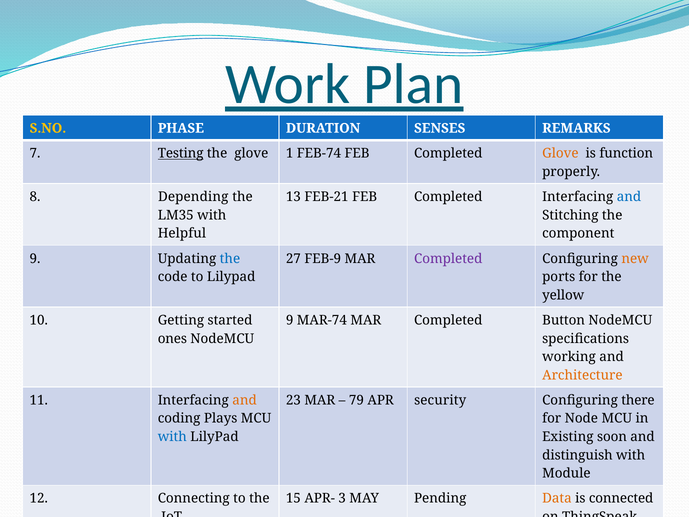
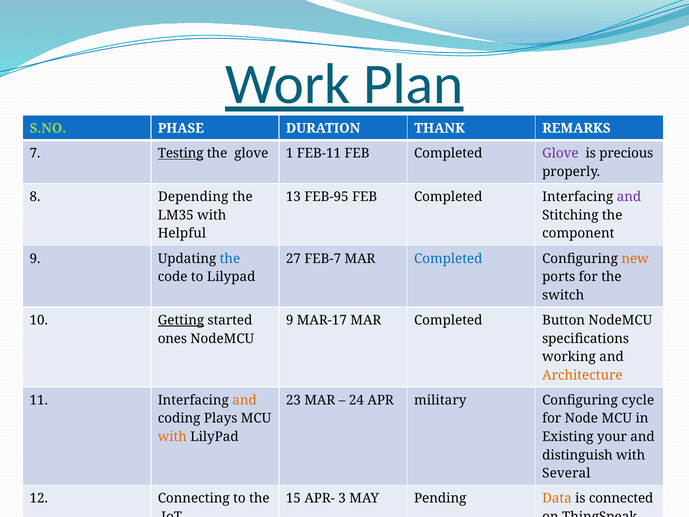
S.NO colour: yellow -> light green (48, 128)
SENSES: SENSES -> THANK (440, 128)
FEB-74: FEB-74 -> FEB-11 (319, 153)
Glove colour: orange -> purple (560, 153)
function: function -> precious (626, 153)
FEB-21: FEB-21 -> FEB-95 (326, 197)
and colour: blue -> purple (629, 197)
FEB-9: FEB-9 -> FEB-7 (323, 258)
Completed colour: purple -> blue (448, 258)
yellow: yellow -> switch (563, 295)
Getting underline: none -> present (181, 320)
MAR-74: MAR-74 -> MAR-17 (322, 320)
79: 79 -> 24 (356, 400)
security: security -> military (440, 400)
there: there -> cycle (638, 400)
with colour: blue -> orange (172, 437)
soon: soon -> your (612, 437)
Module: Module -> Several (566, 473)
